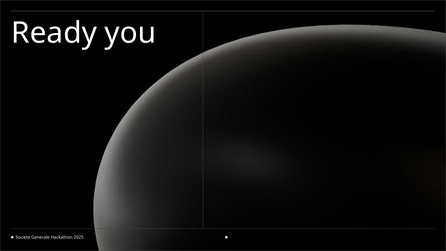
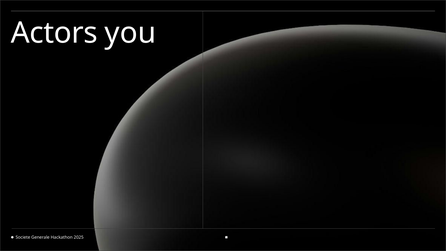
Ready: Ready -> Actors (54, 33)
